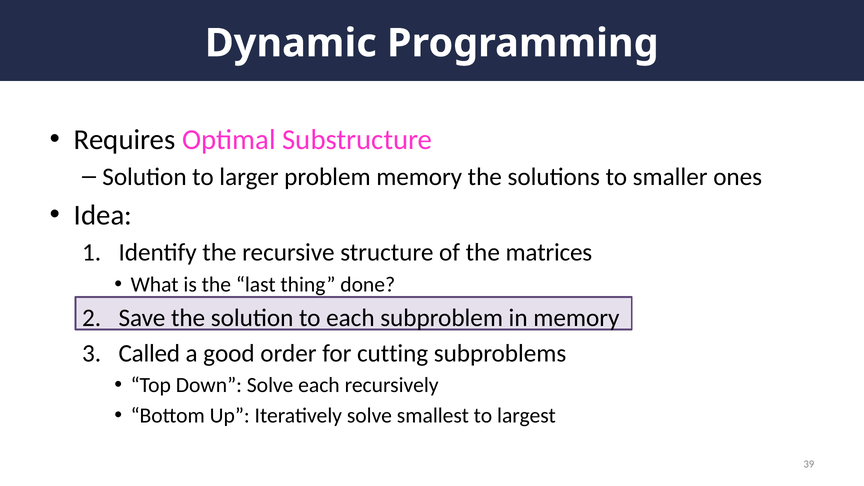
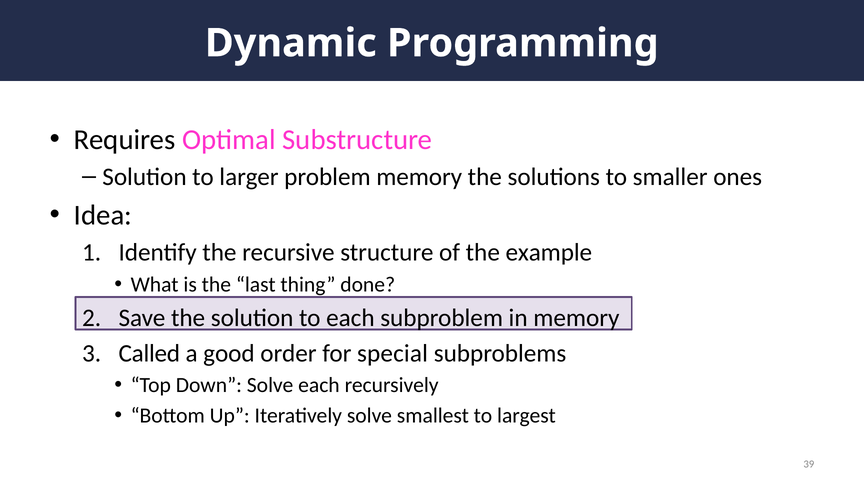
matrices: matrices -> example (549, 253)
cutting: cutting -> special (392, 353)
